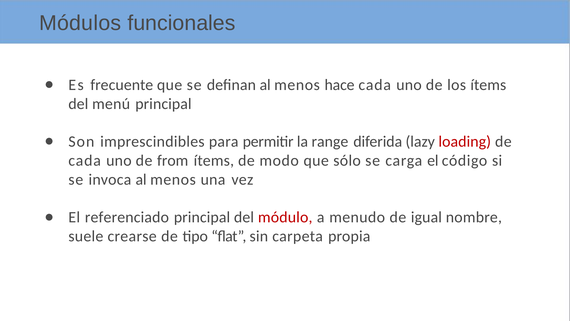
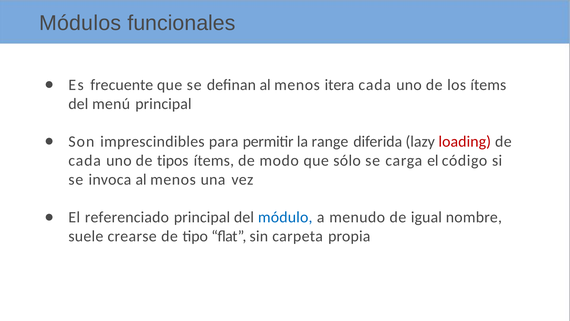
hace: hace -> itera (339, 85)
from: from -> tipos (173, 160)
módulo colour: red -> blue (285, 217)
